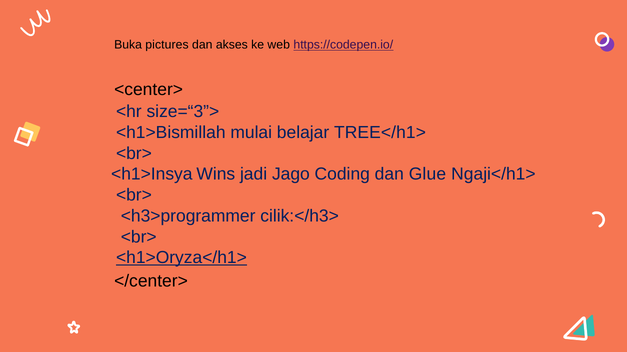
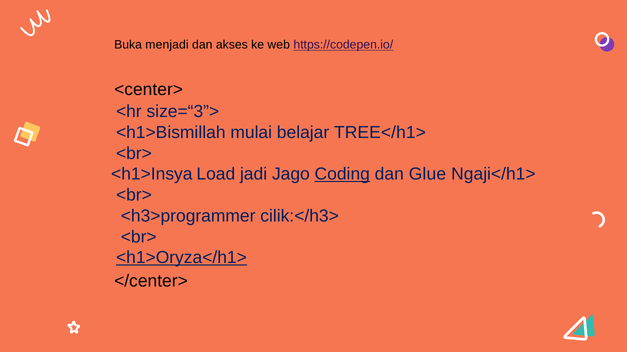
pictures: pictures -> menjadi (167, 45)
Wins: Wins -> Load (216, 175)
Coding underline: none -> present (342, 175)
